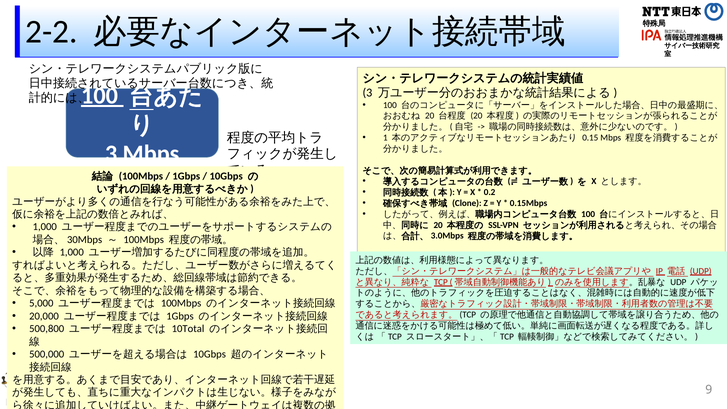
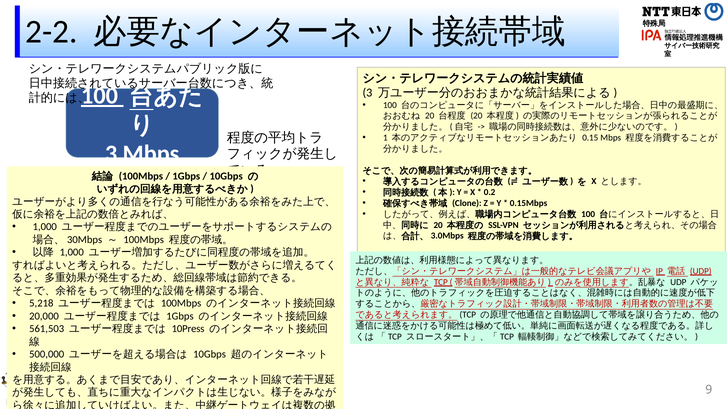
5,000: 5,000 -> 5,218 (41, 303)
500,800: 500,800 -> 561,503 (47, 329)
10Total: 10Total -> 10Press (188, 329)
